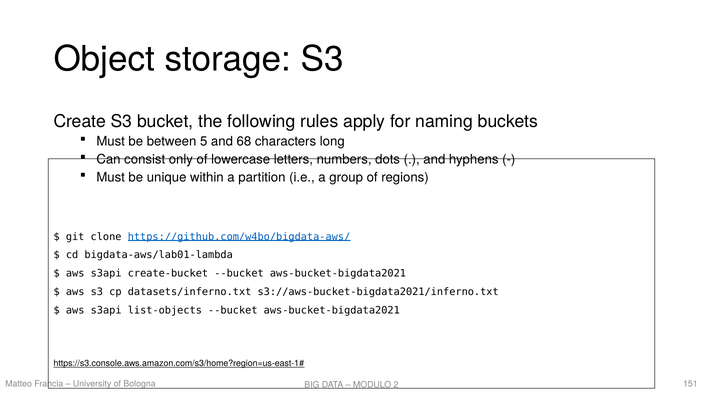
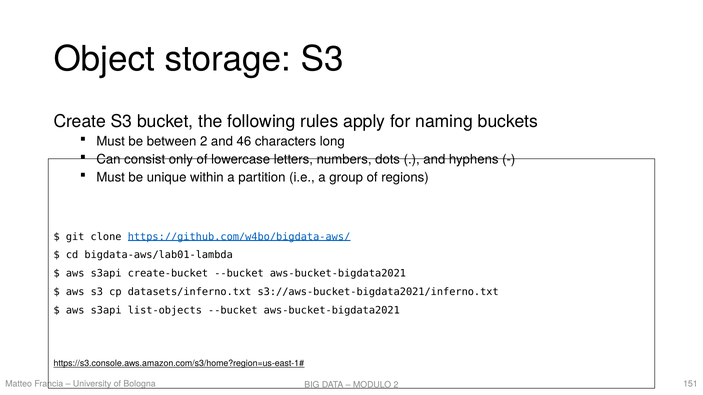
between 5: 5 -> 2 (204, 142)
68: 68 -> 46 (244, 142)
